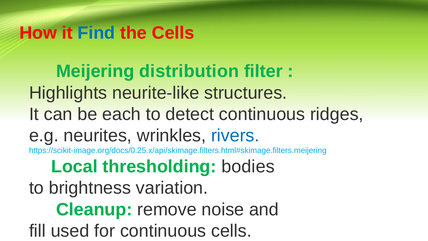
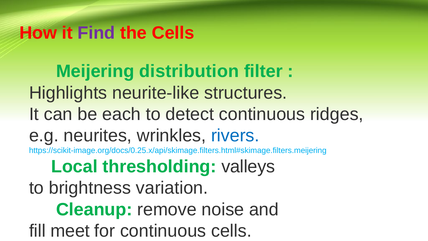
Find colour: blue -> purple (96, 33)
bodies: bodies -> valleys (248, 167)
used: used -> meet (70, 231)
